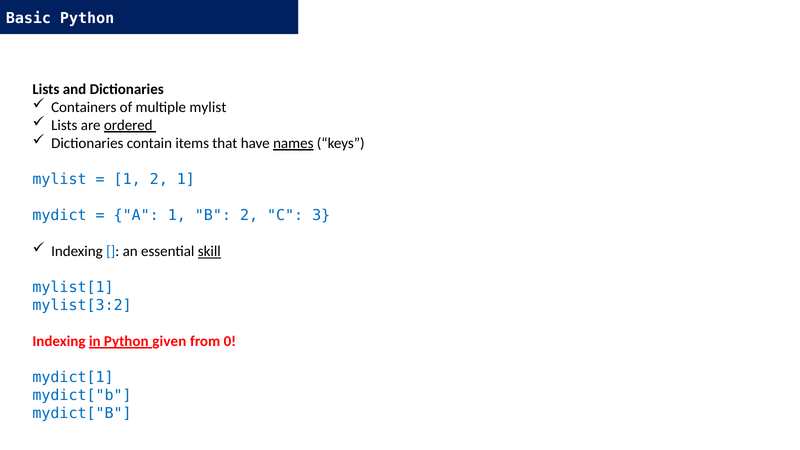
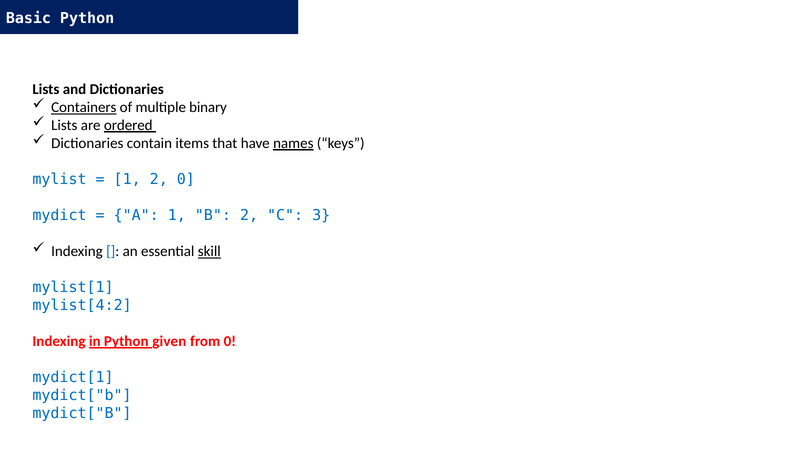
Containers underline: none -> present (84, 107)
multiple mylist: mylist -> binary (208, 107)
2 1: 1 -> 0 (186, 179)
mylist[3:2: mylist[3:2 -> mylist[4:2 (82, 305)
